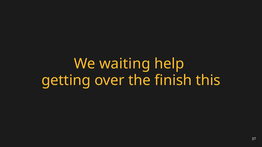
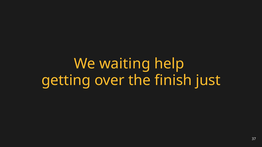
this: this -> just (208, 81)
